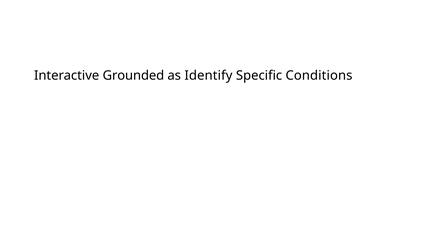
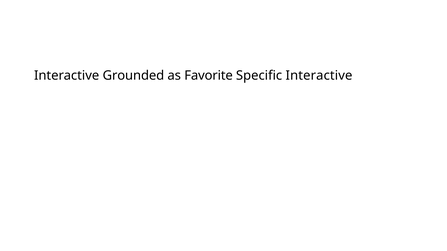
Identify: Identify -> Favorite (209, 76)
Specific Conditions: Conditions -> Interactive (319, 76)
